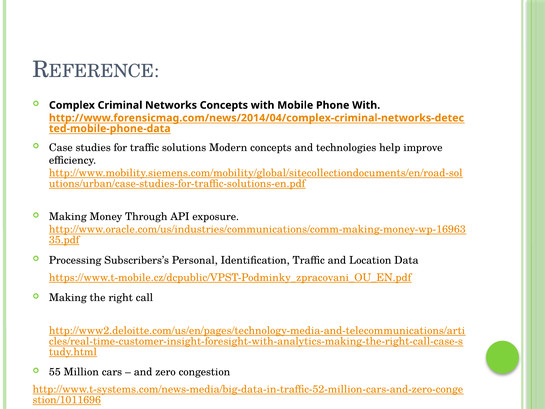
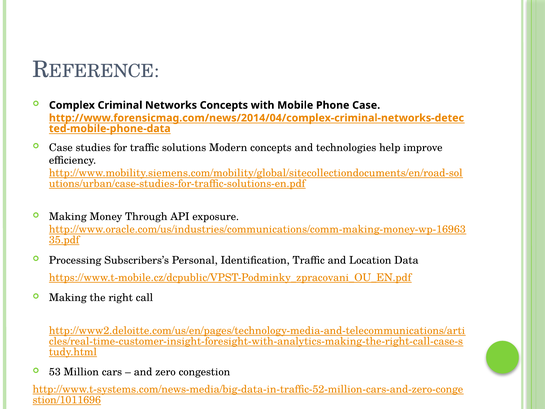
Phone With: With -> Case (366, 105)
55: 55 -> 53 (55, 372)
